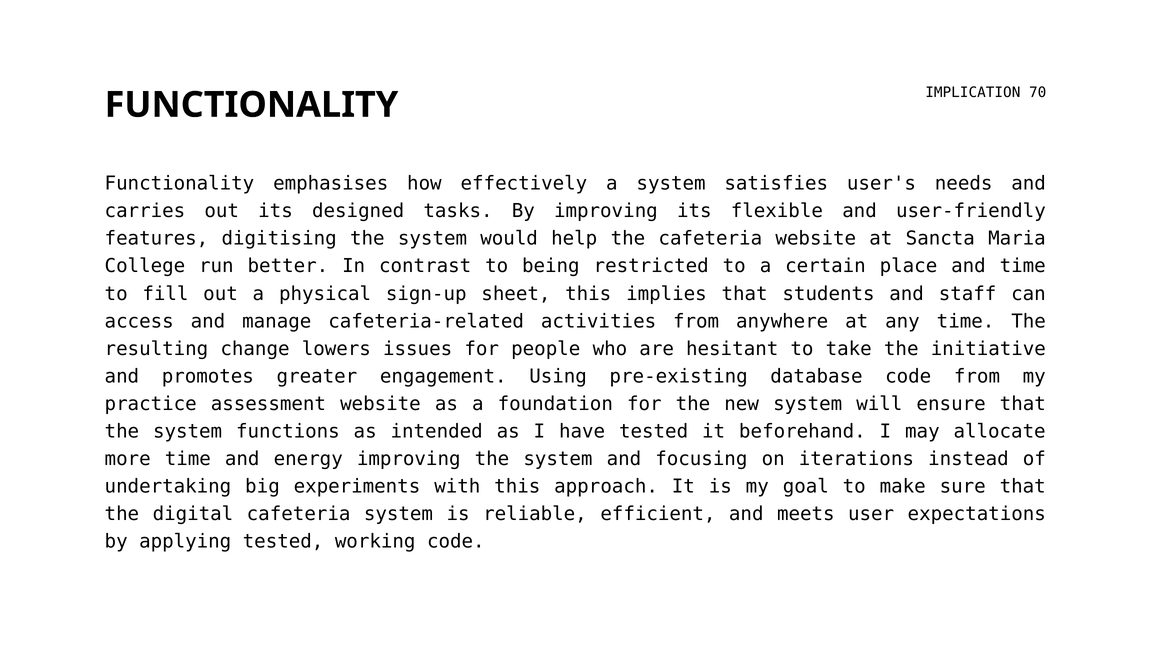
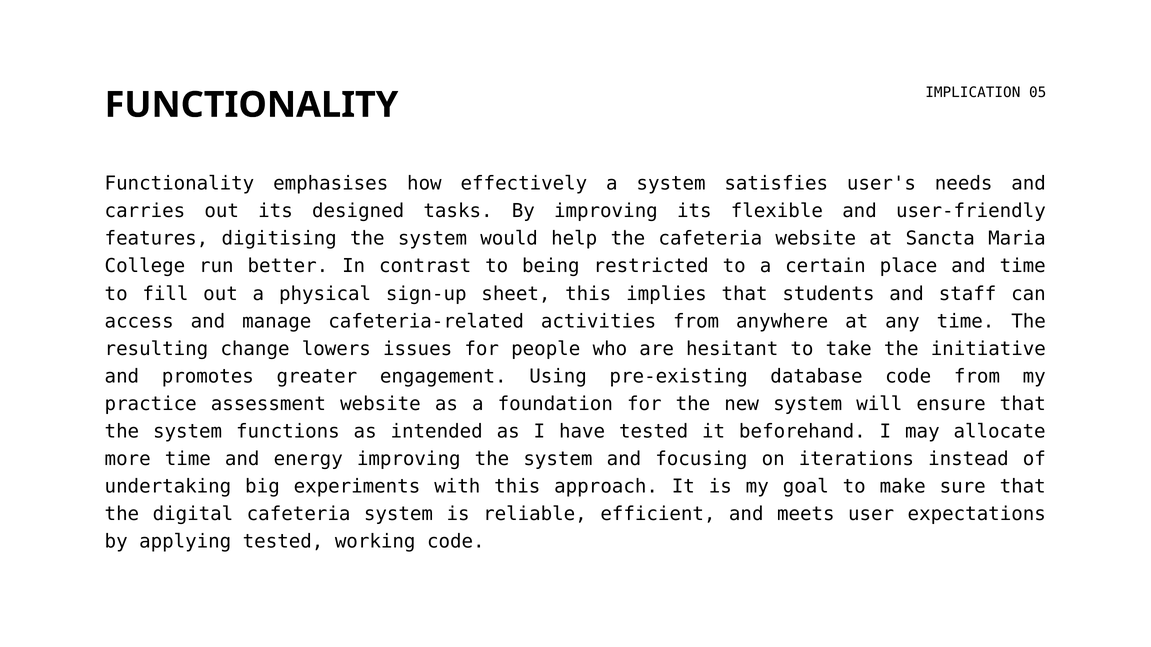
70: 70 -> 05 (1038, 92)
